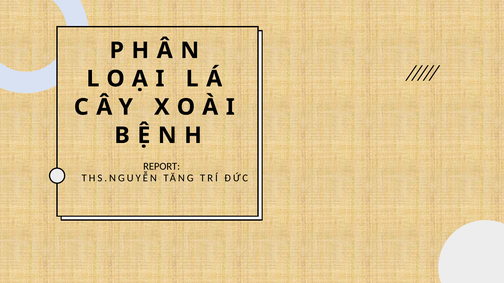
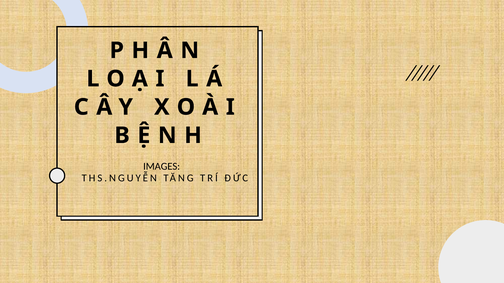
REPORT: REPORT -> IMAGES (162, 167)
